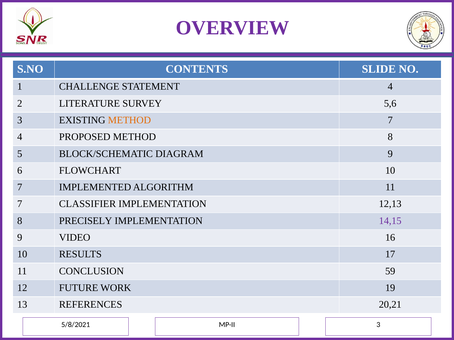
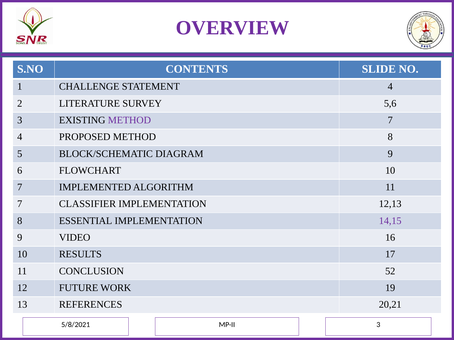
METHOD colour: orange -> purple (129, 120)
PRECISELY: PRECISELY -> ESSENTIAL (86, 221)
59: 59 -> 52 (390, 271)
